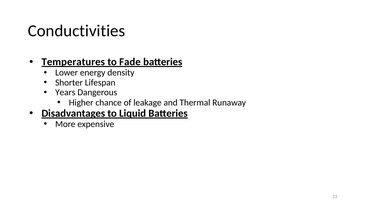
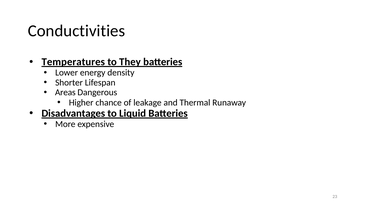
Fade: Fade -> They (130, 62)
Years: Years -> Areas (65, 92)
